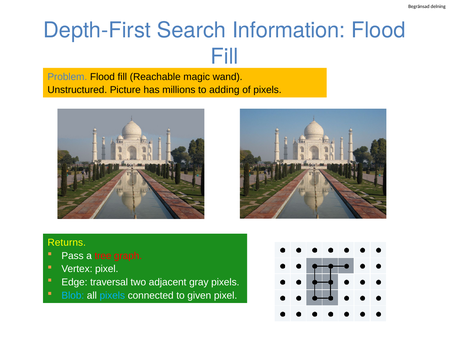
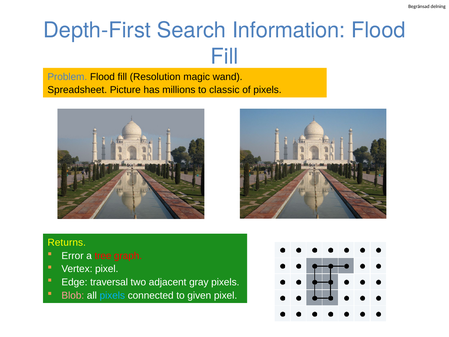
Reachable: Reachable -> Resolution (155, 77)
Unstructured: Unstructured -> Spreadsheet (77, 90)
adding: adding -> classic (224, 90)
Pass: Pass -> Error (73, 256)
Blob colour: light blue -> pink (73, 295)
